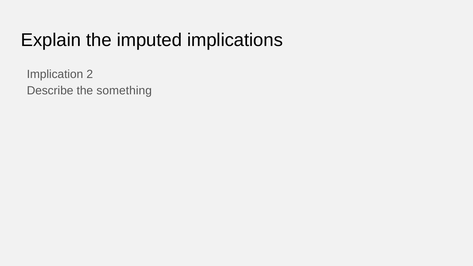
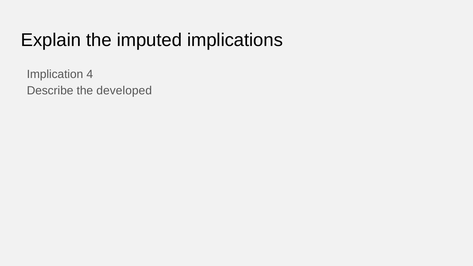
2: 2 -> 4 (90, 74)
something: something -> developed (124, 91)
